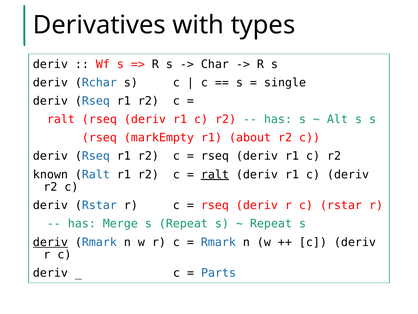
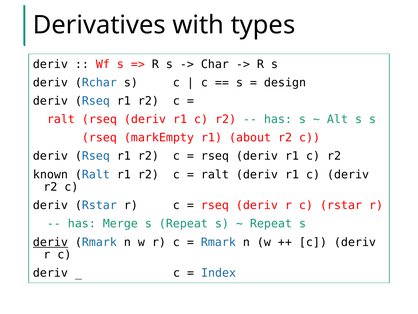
single: single -> design (285, 82)
ralt underline: present -> none (215, 174)
Parts: Parts -> Index (219, 273)
